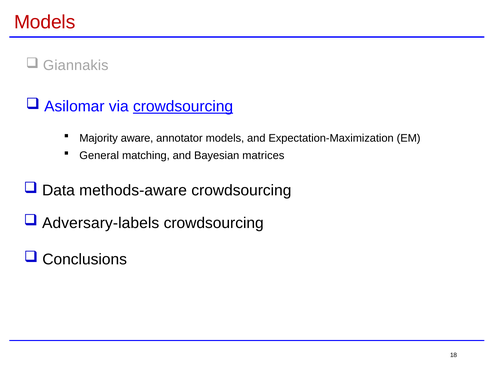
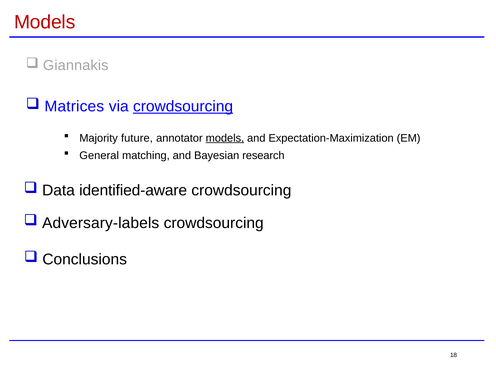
Asilomar: Asilomar -> Matrices (74, 106)
aware: aware -> future (137, 138)
models underline: none -> present (225, 138)
matrices: matrices -> research (263, 155)
methods-aware: methods-aware -> identified-aware (133, 190)
